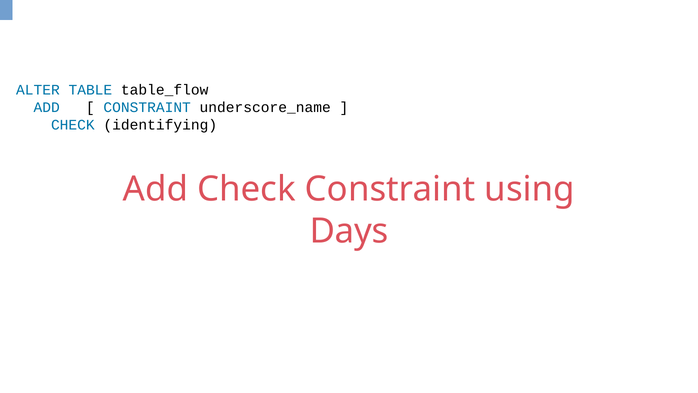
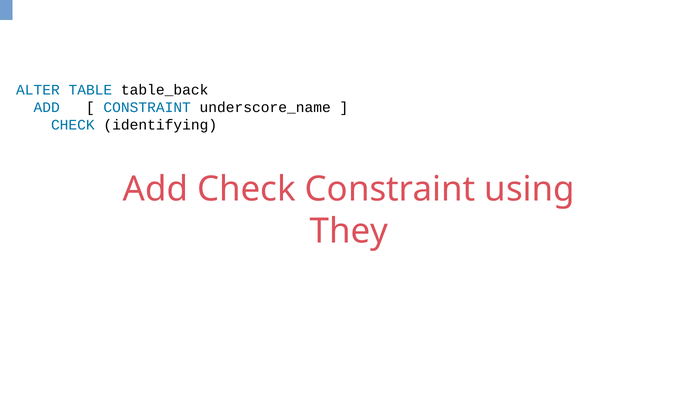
table_flow: table_flow -> table_back (165, 90)
Days: Days -> They (349, 231)
